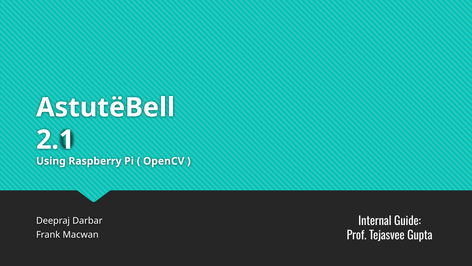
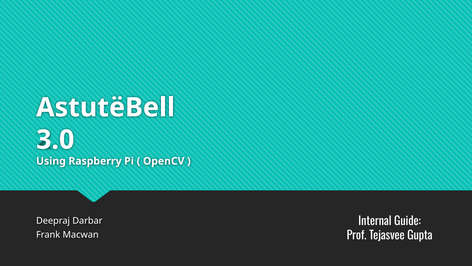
2.1: 2.1 -> 3.0 (55, 140)
